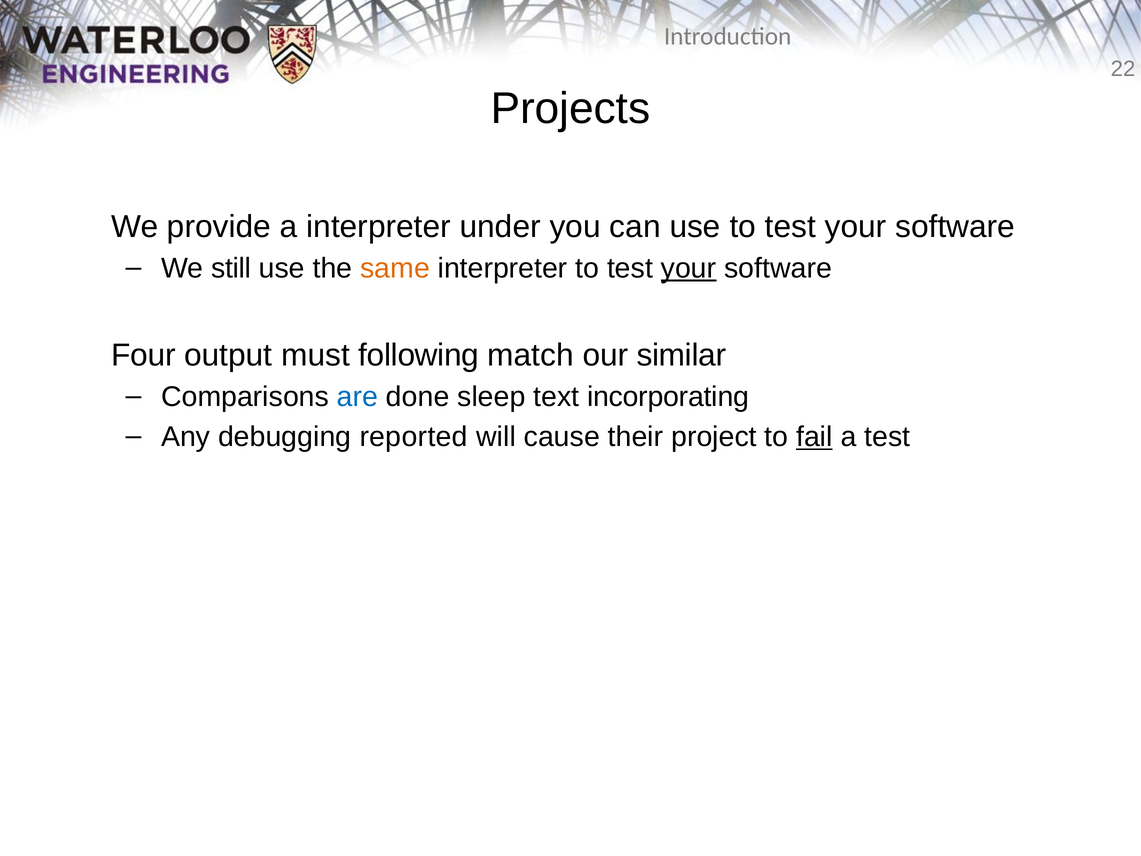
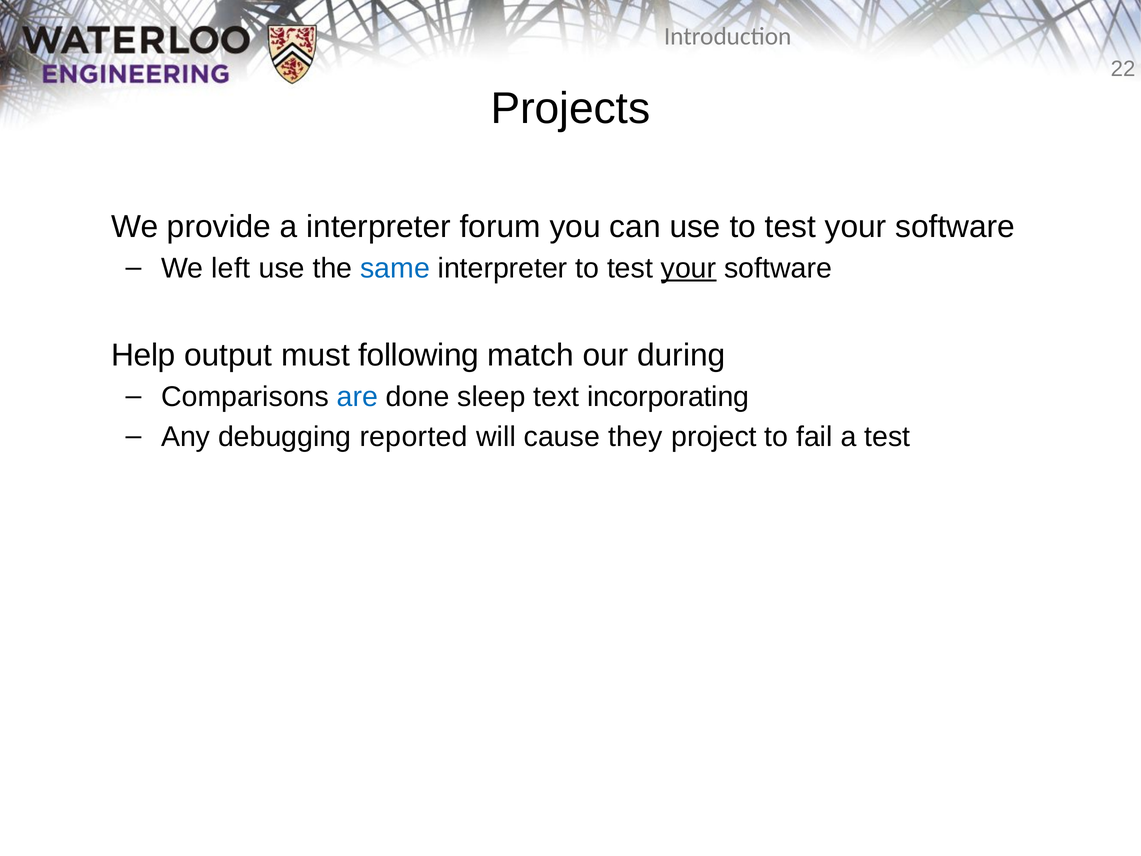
under: under -> forum (500, 227)
still: still -> left (231, 268)
same colour: orange -> blue (395, 268)
Four: Four -> Help (143, 355)
similar: similar -> during (681, 355)
their: their -> they (635, 437)
fail underline: present -> none (814, 437)
